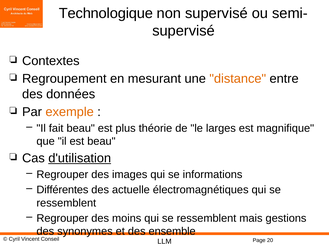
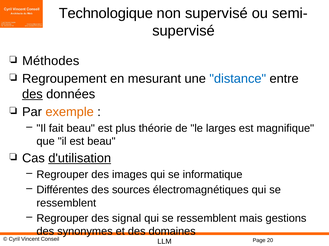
Contextes: Contextes -> Méthodes (51, 61)
distance colour: orange -> blue (238, 79)
des underline: none -> present (32, 94)
informations: informations -> informatique (213, 175)
actuelle: actuelle -> sources (131, 190)
moins: moins -> signal (127, 219)
ensemble: ensemble -> domaines (172, 232)
